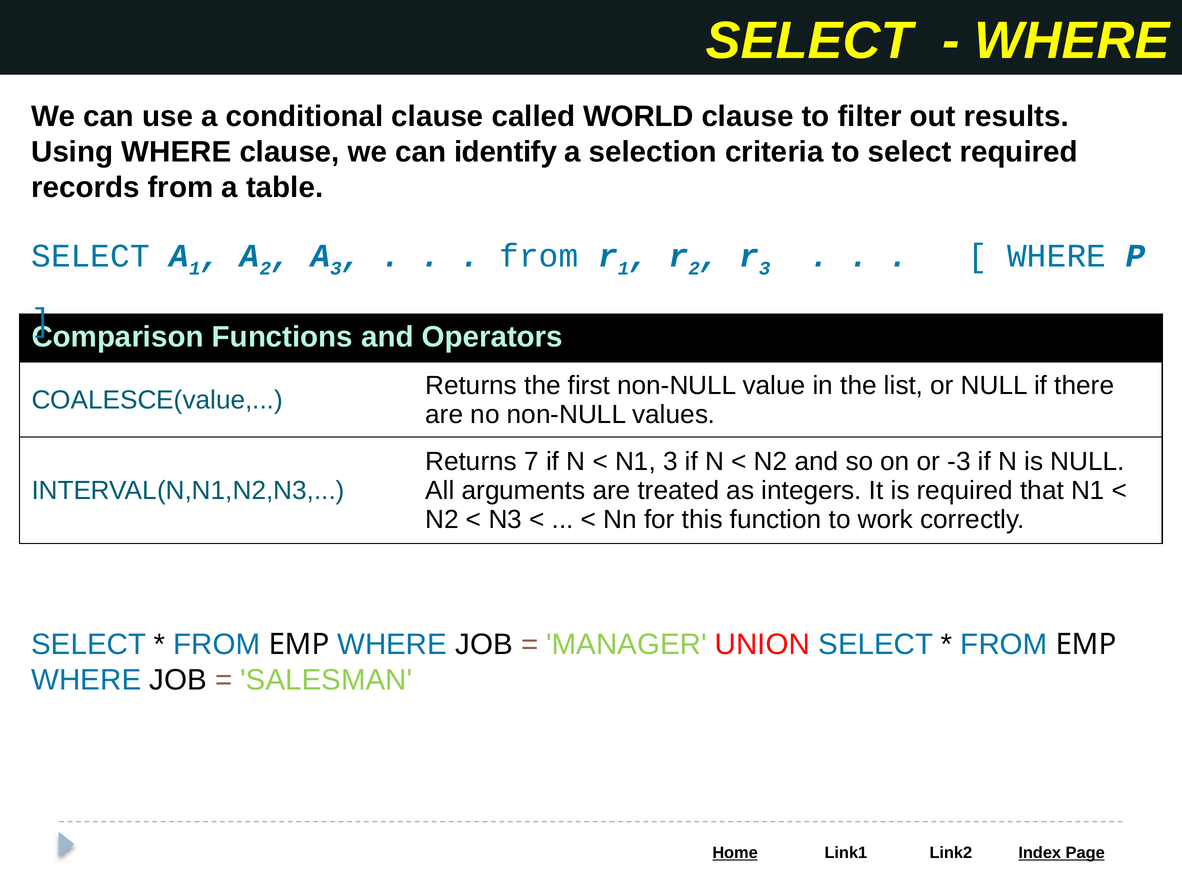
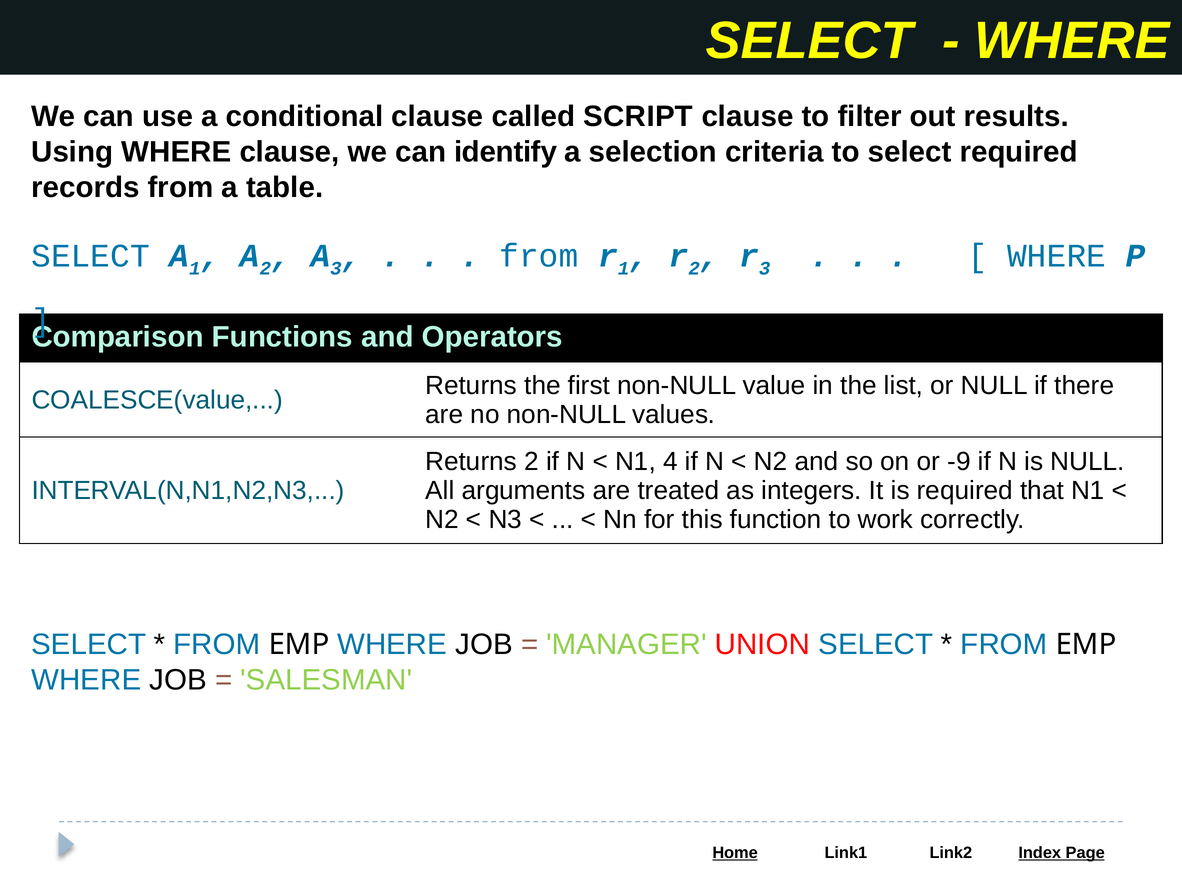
WORLD: WORLD -> SCRIPT (638, 116)
Returns 7: 7 -> 2 (532, 461)
N1 3: 3 -> 4 (670, 461)
-3: -3 -> -9 (959, 461)
